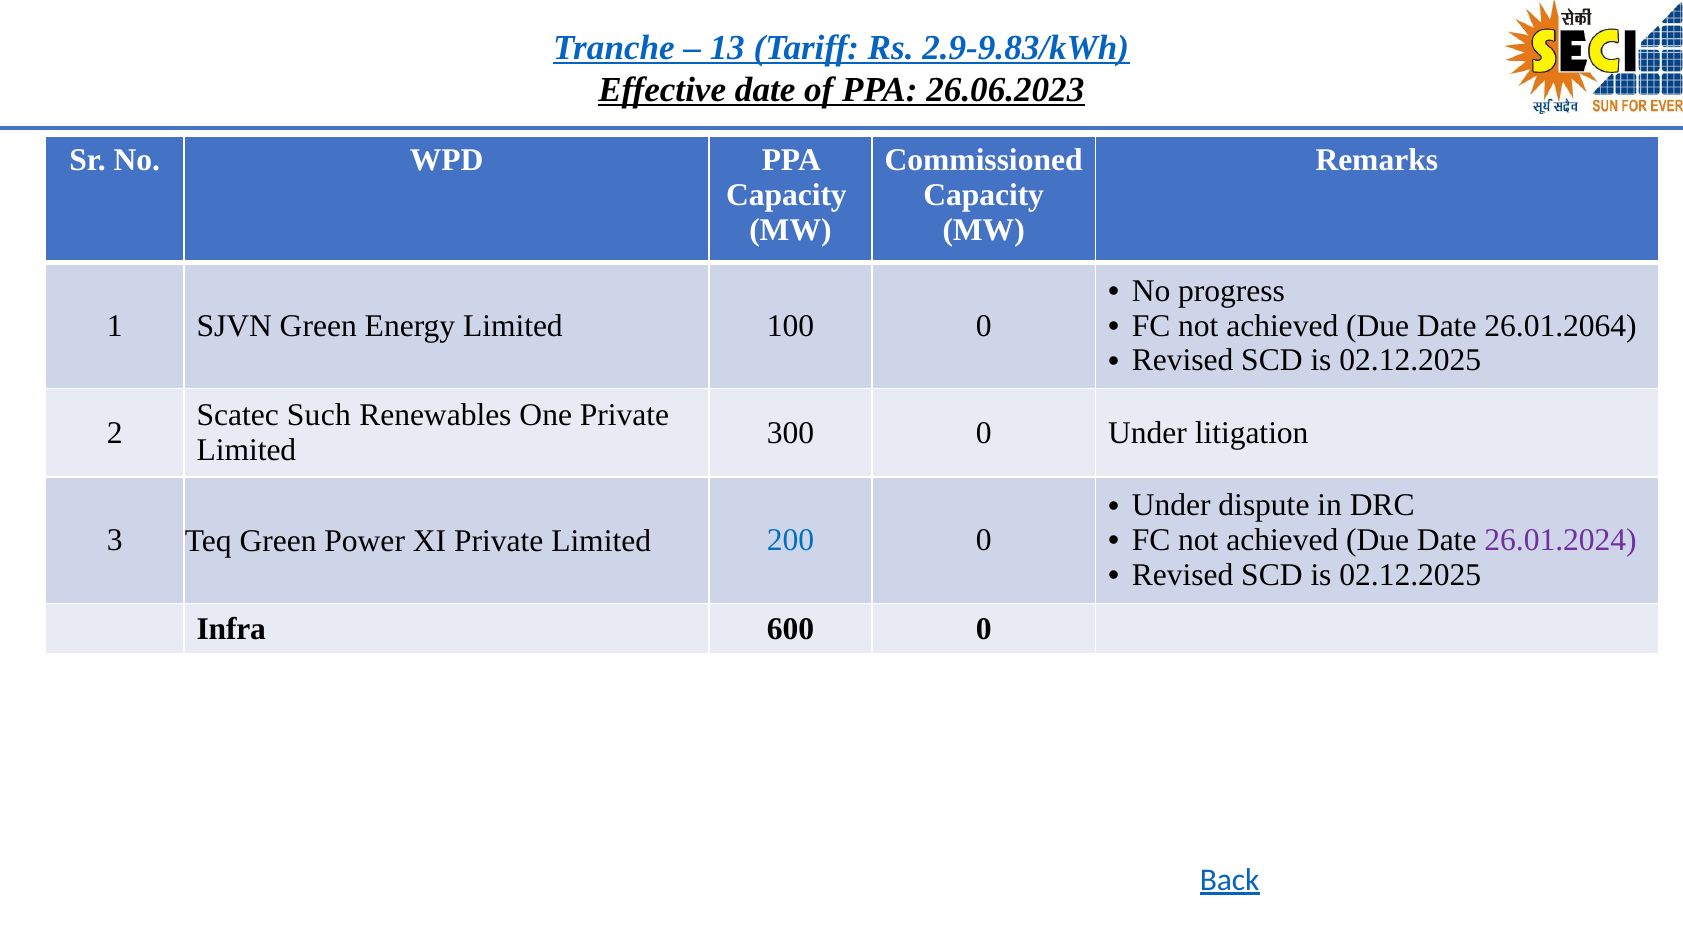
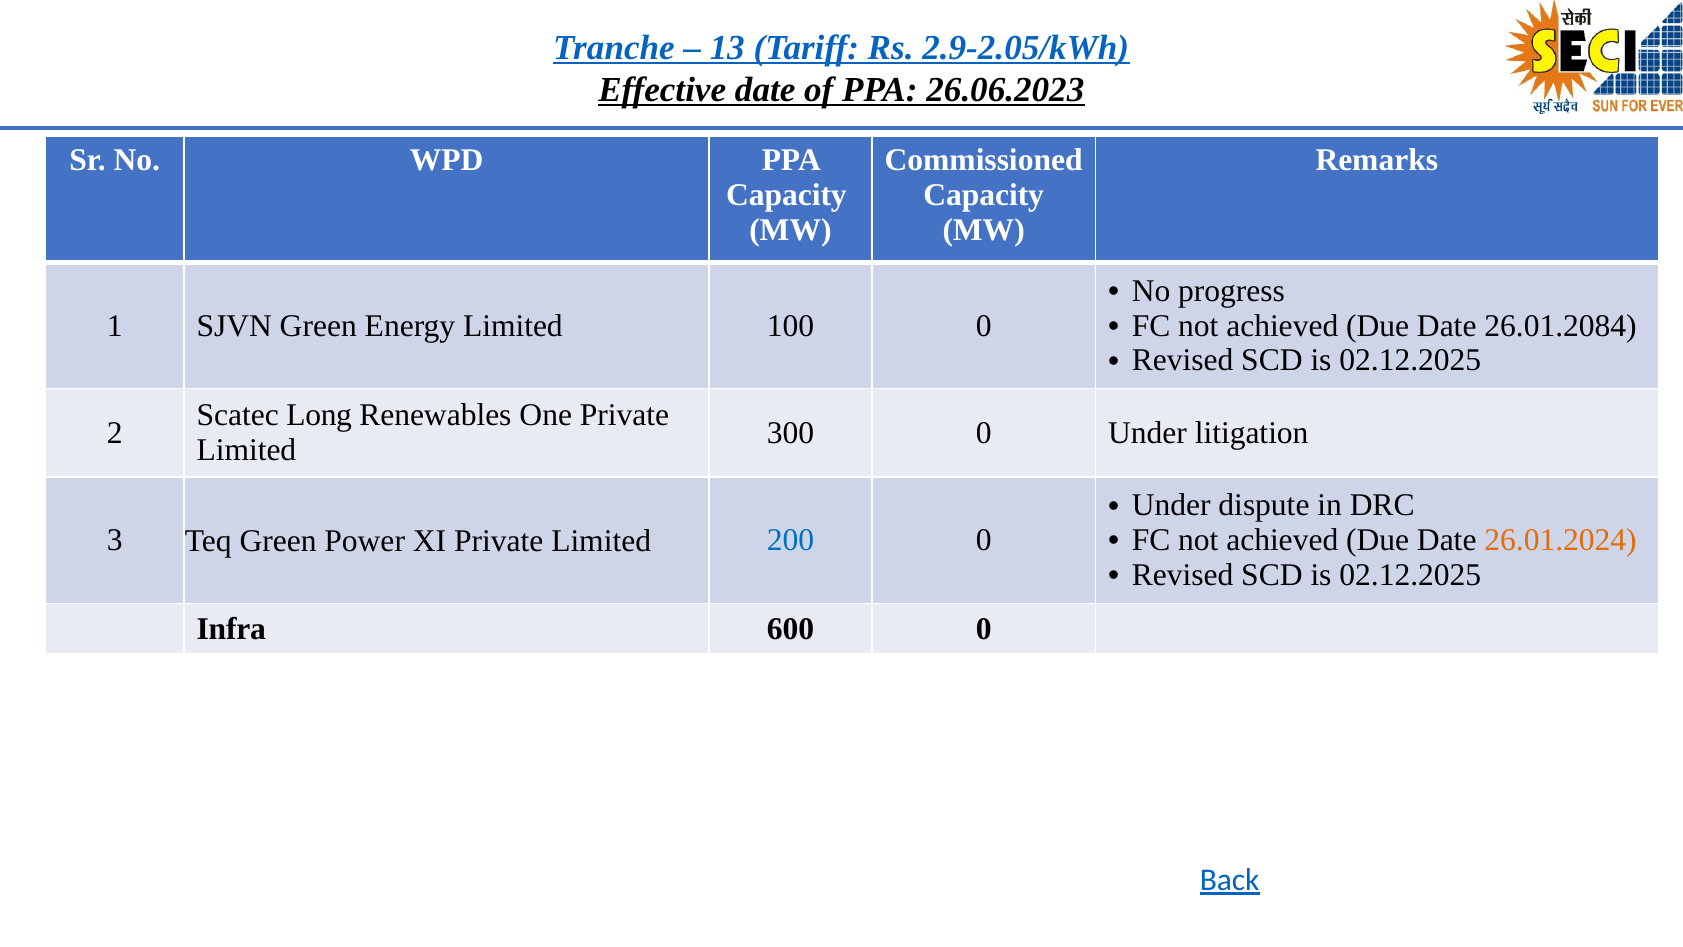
2.9-9.83/kWh: 2.9-9.83/kWh -> 2.9-2.05/kWh (1026, 48)
26.01.2064: 26.01.2064 -> 26.01.2084 (1561, 326)
Such: Such -> Long (319, 415)
26.01.2024 colour: purple -> orange (1561, 540)
